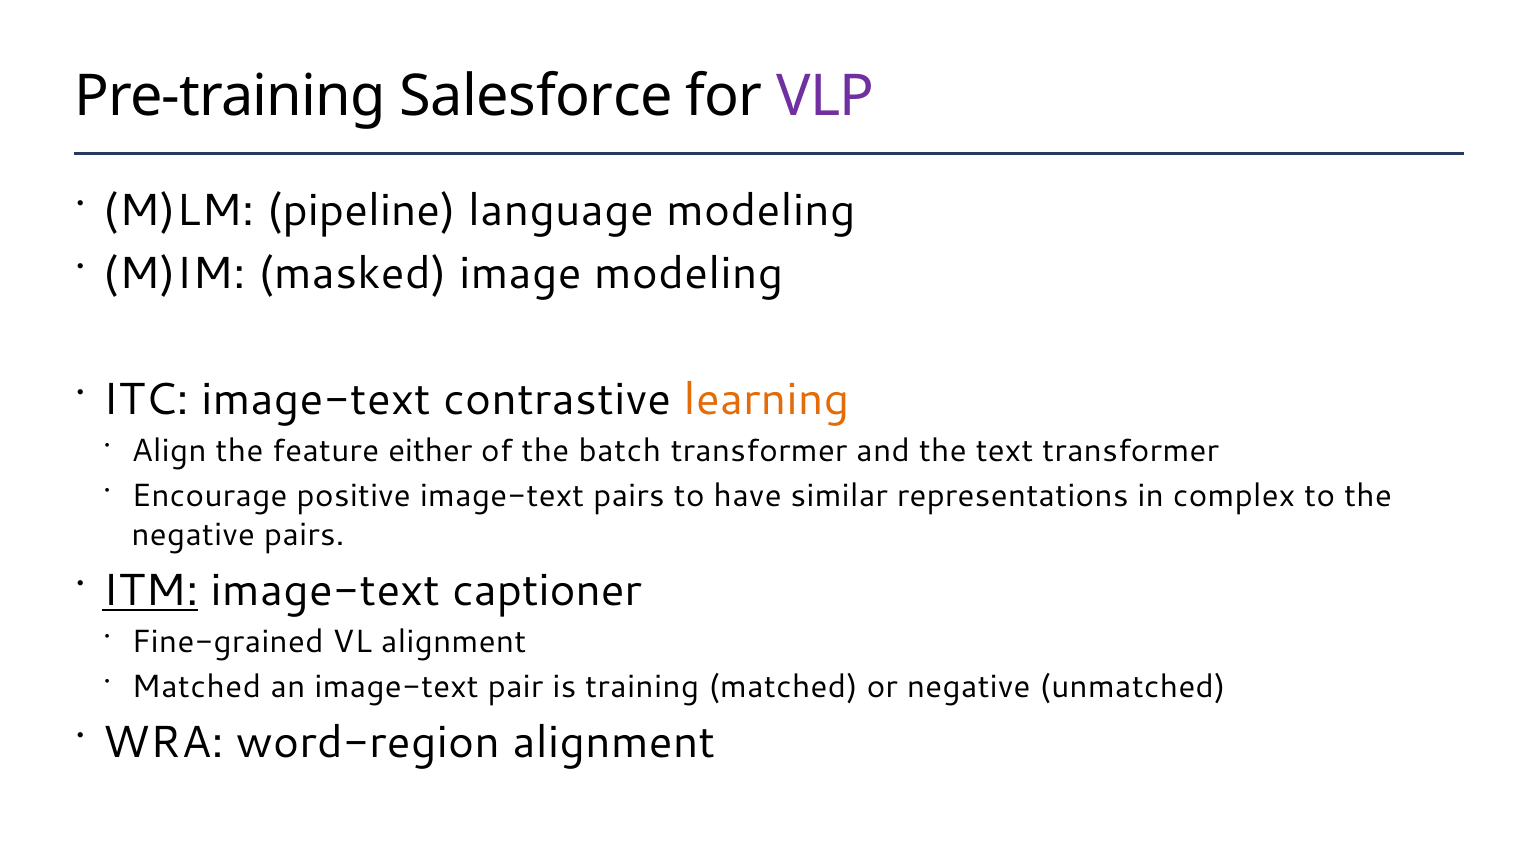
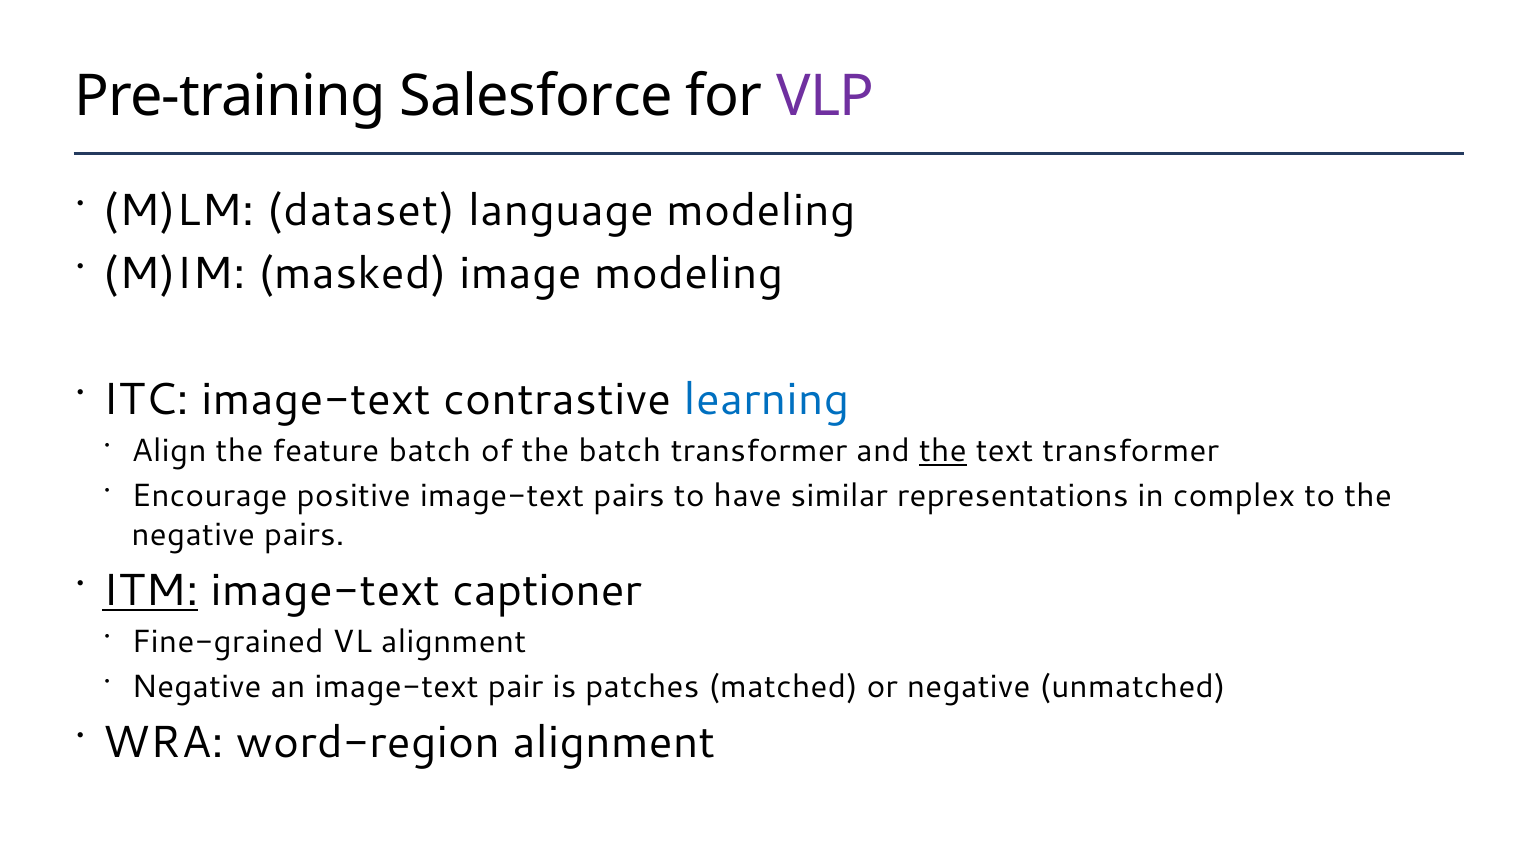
pipeline: pipeline -> dataset (361, 211)
learning colour: orange -> blue (766, 399)
feature either: either -> batch (430, 451)
the underline: none -> present (943, 451)
Matched: Matched -> Negative (196, 687)
training: training -> patches (642, 687)
